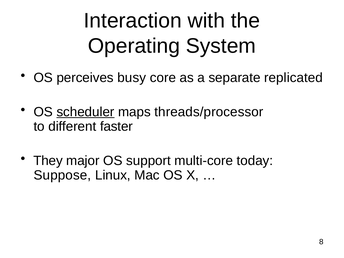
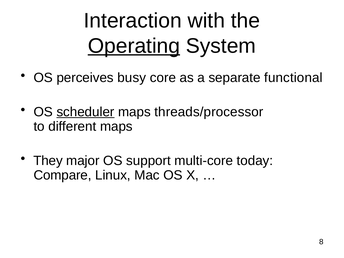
Operating underline: none -> present (134, 46)
replicated: replicated -> functional (293, 78)
different faster: faster -> maps (116, 126)
Suppose: Suppose -> Compare (63, 175)
